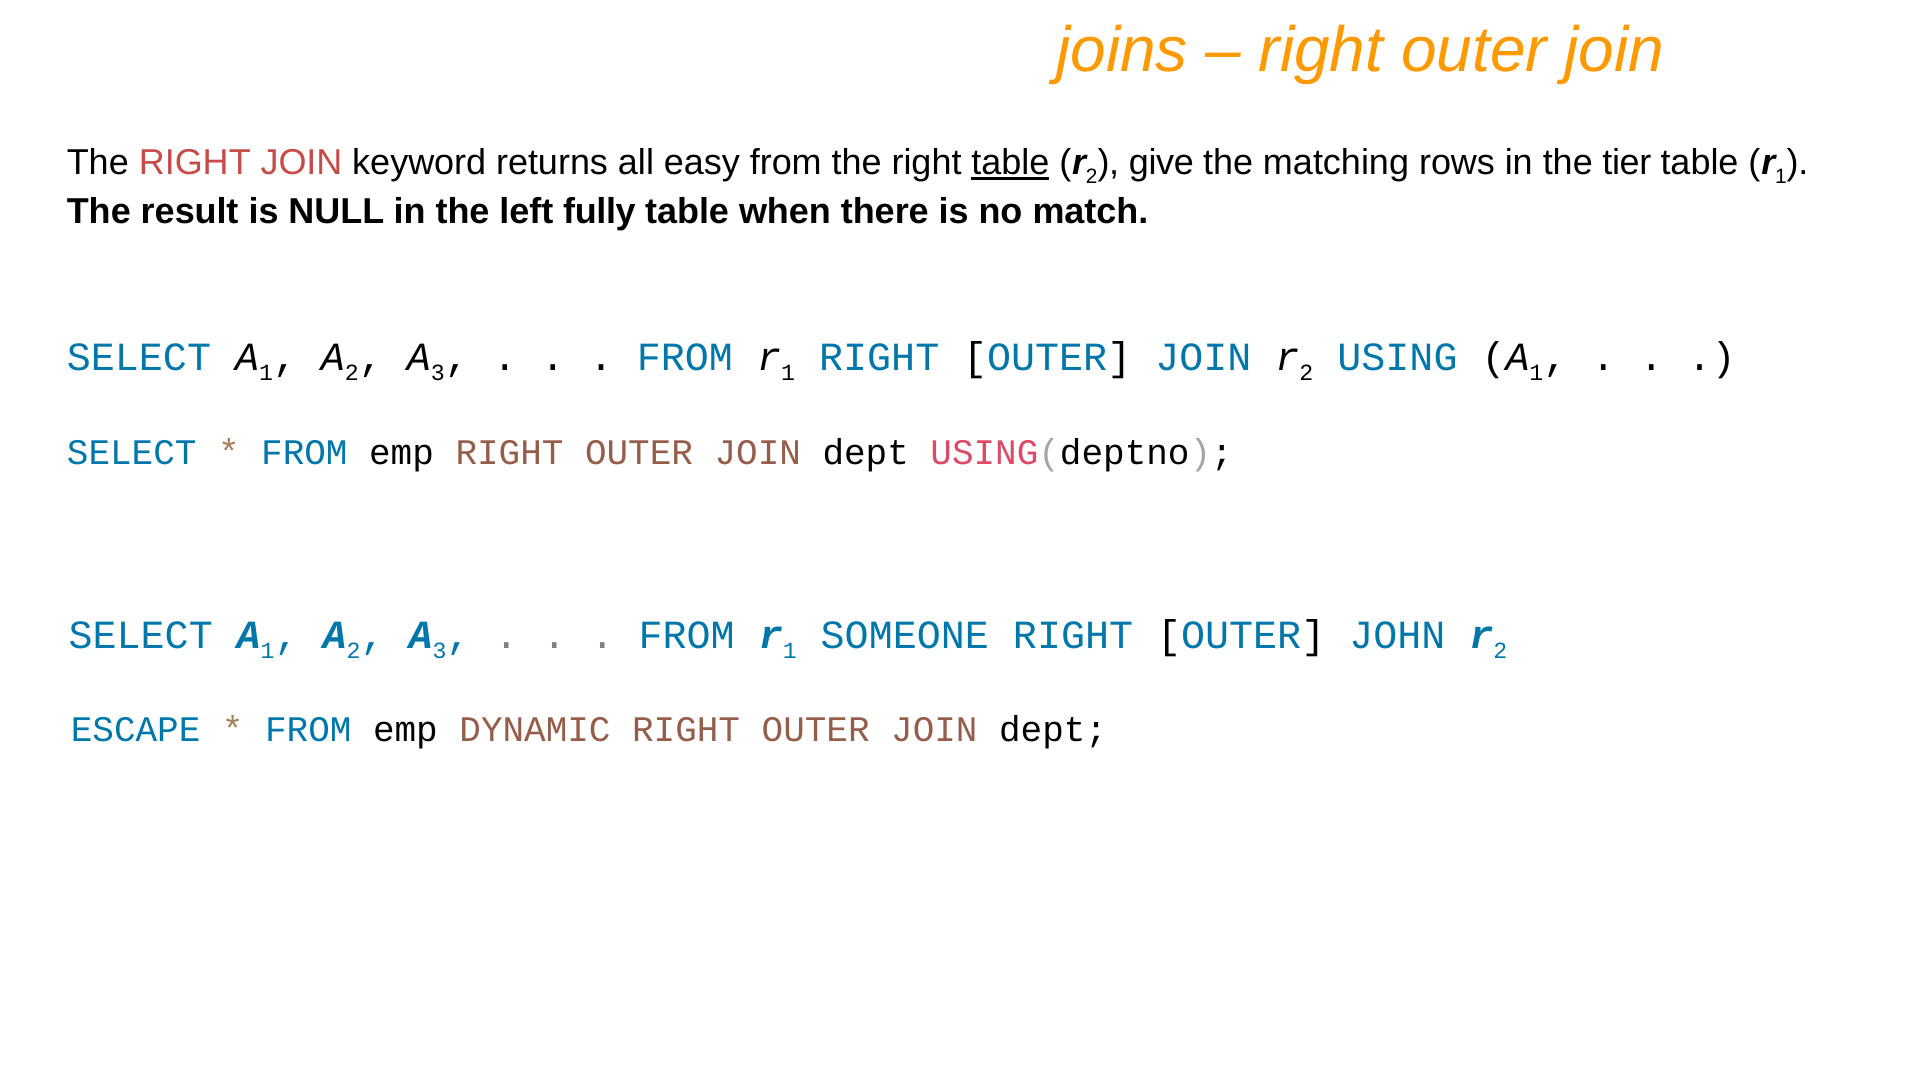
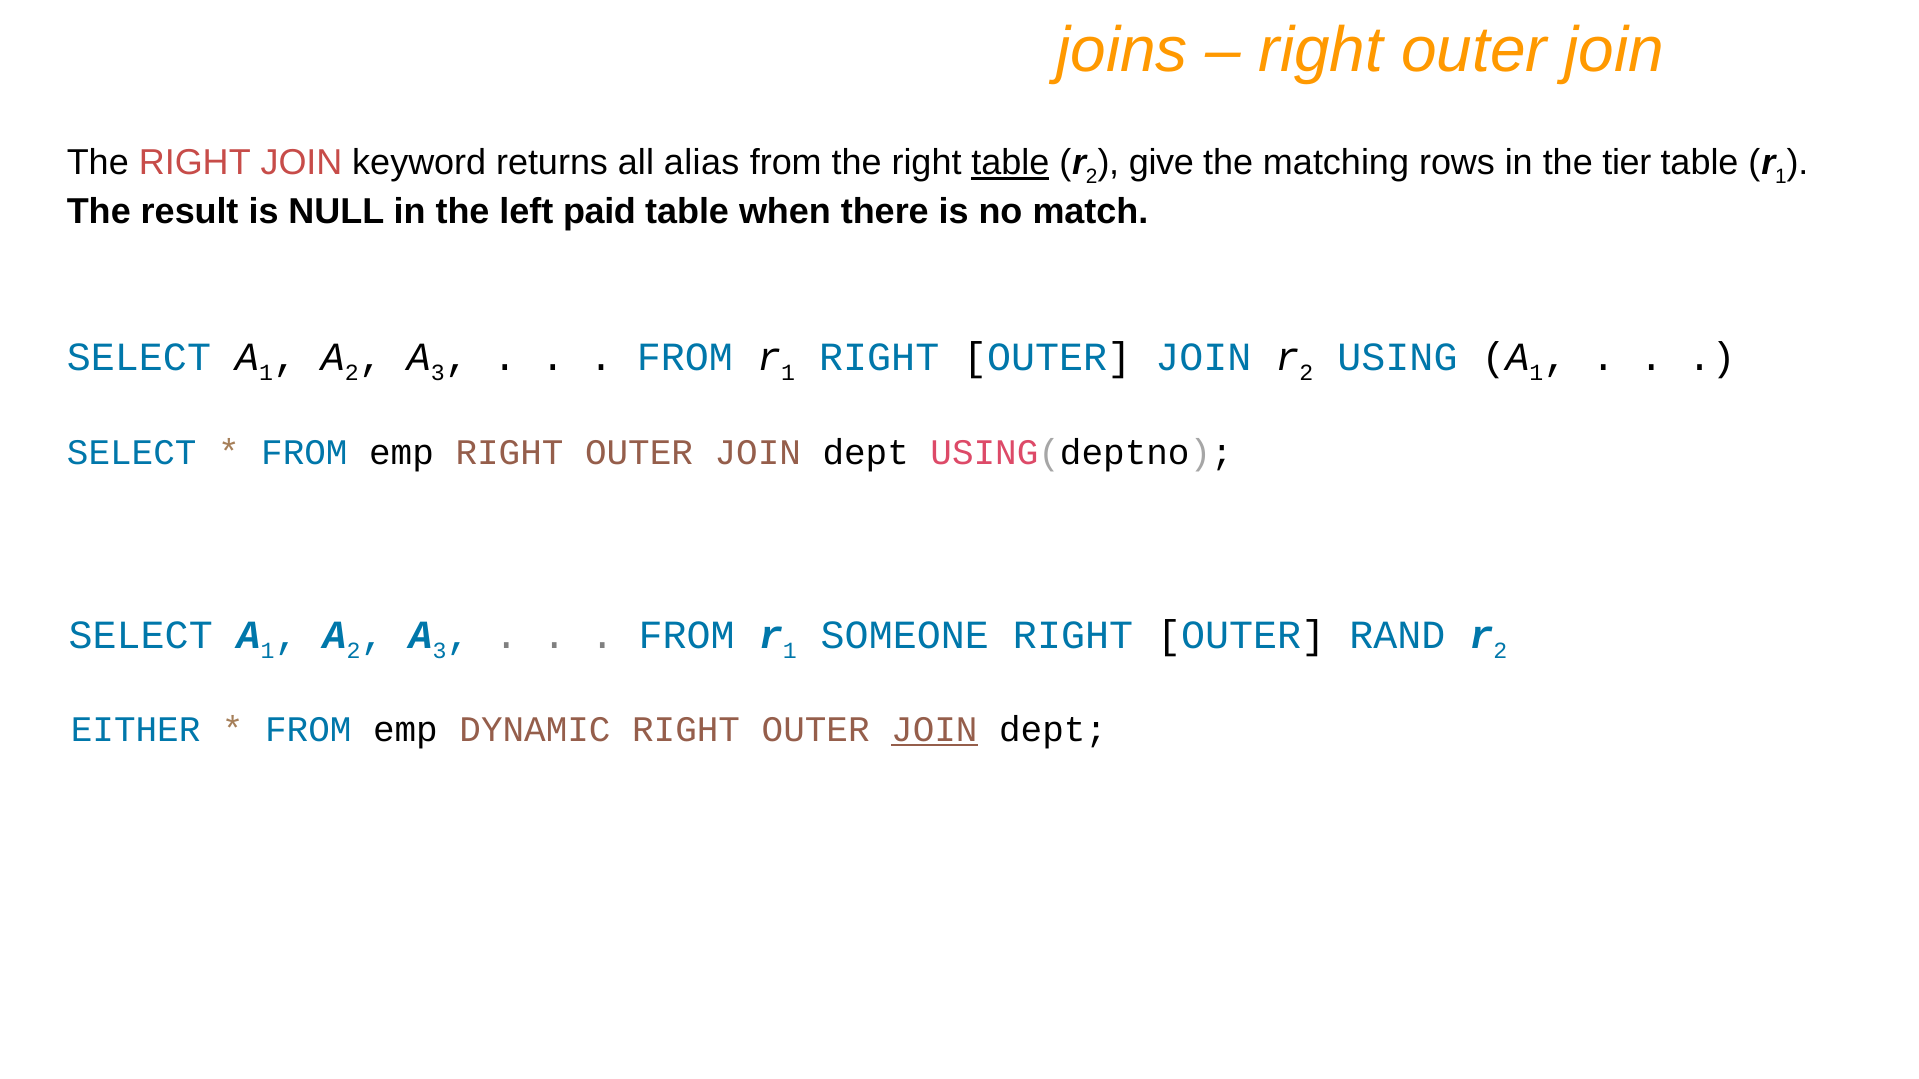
easy: easy -> alias (702, 163)
fully: fully -> paid (599, 212)
JOHN: JOHN -> RAND (1397, 635)
ESCAPE: ESCAPE -> EITHER (136, 730)
JOIN underline: none -> present (934, 730)
